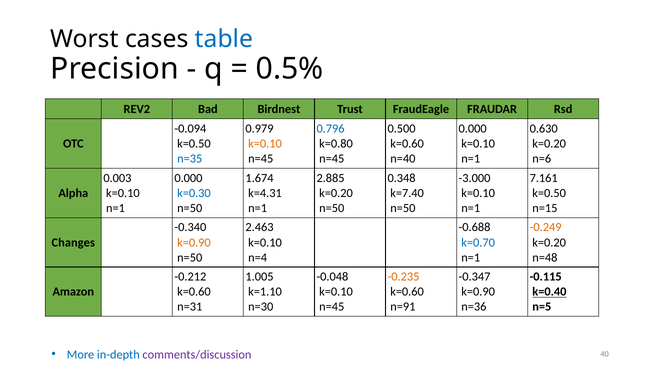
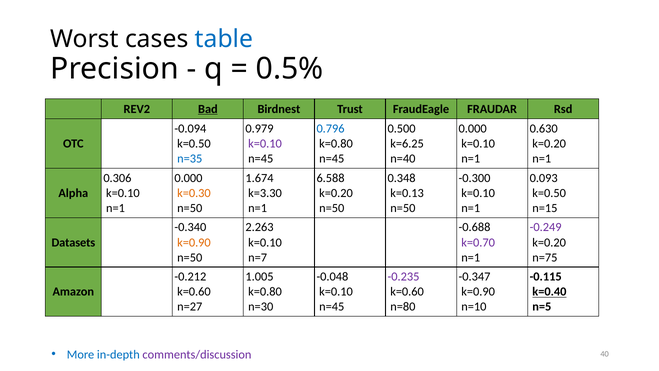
Bad underline: none -> present (208, 109)
k=0.10 colour: orange -> purple (265, 144)
k=0.60: k=0.60 -> k=6.25 (407, 144)
n=6: n=6 -> n=1 (542, 159)
0.003: 0.003 -> 0.306 (117, 178)
2.885: 2.885 -> 6.588 (331, 178)
-3.000: -3.000 -> -0.300 (475, 178)
7.161: 7.161 -> 0.093 (544, 178)
k=0.30 colour: blue -> orange (194, 193)
k=4.31: k=4.31 -> k=3.30 (265, 193)
k=7.40: k=7.40 -> k=0.13 (407, 193)
2.463: 2.463 -> 2.263 (260, 227)
-0.249 colour: orange -> purple (546, 227)
Changes: Changes -> Datasets (73, 242)
k=0.70 colour: blue -> purple (478, 242)
n=4: n=4 -> n=7 (258, 257)
n=48: n=48 -> n=75 (545, 257)
-0.235 colour: orange -> purple (403, 276)
k=1.10: k=1.10 -> k=0.80 (265, 292)
n=31: n=31 -> n=27 (190, 307)
n=91: n=91 -> n=80 (403, 307)
n=36: n=36 -> n=10 (474, 307)
